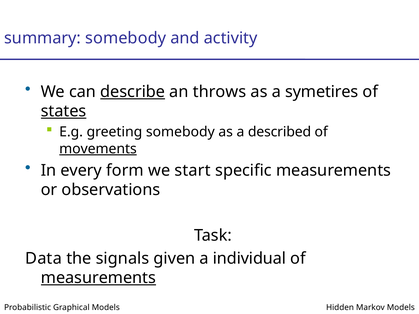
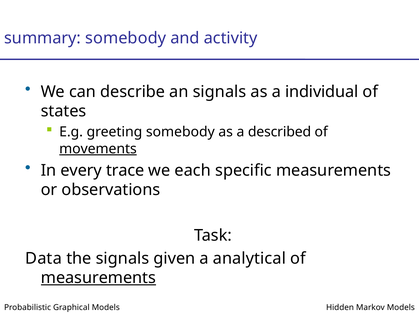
describe underline: present -> none (133, 92)
an throws: throws -> signals (220, 92)
symetires: symetires -> individual (322, 92)
states underline: present -> none (64, 111)
form: form -> trace (125, 171)
start: start -> each (193, 171)
individual: individual -> analytical (249, 259)
